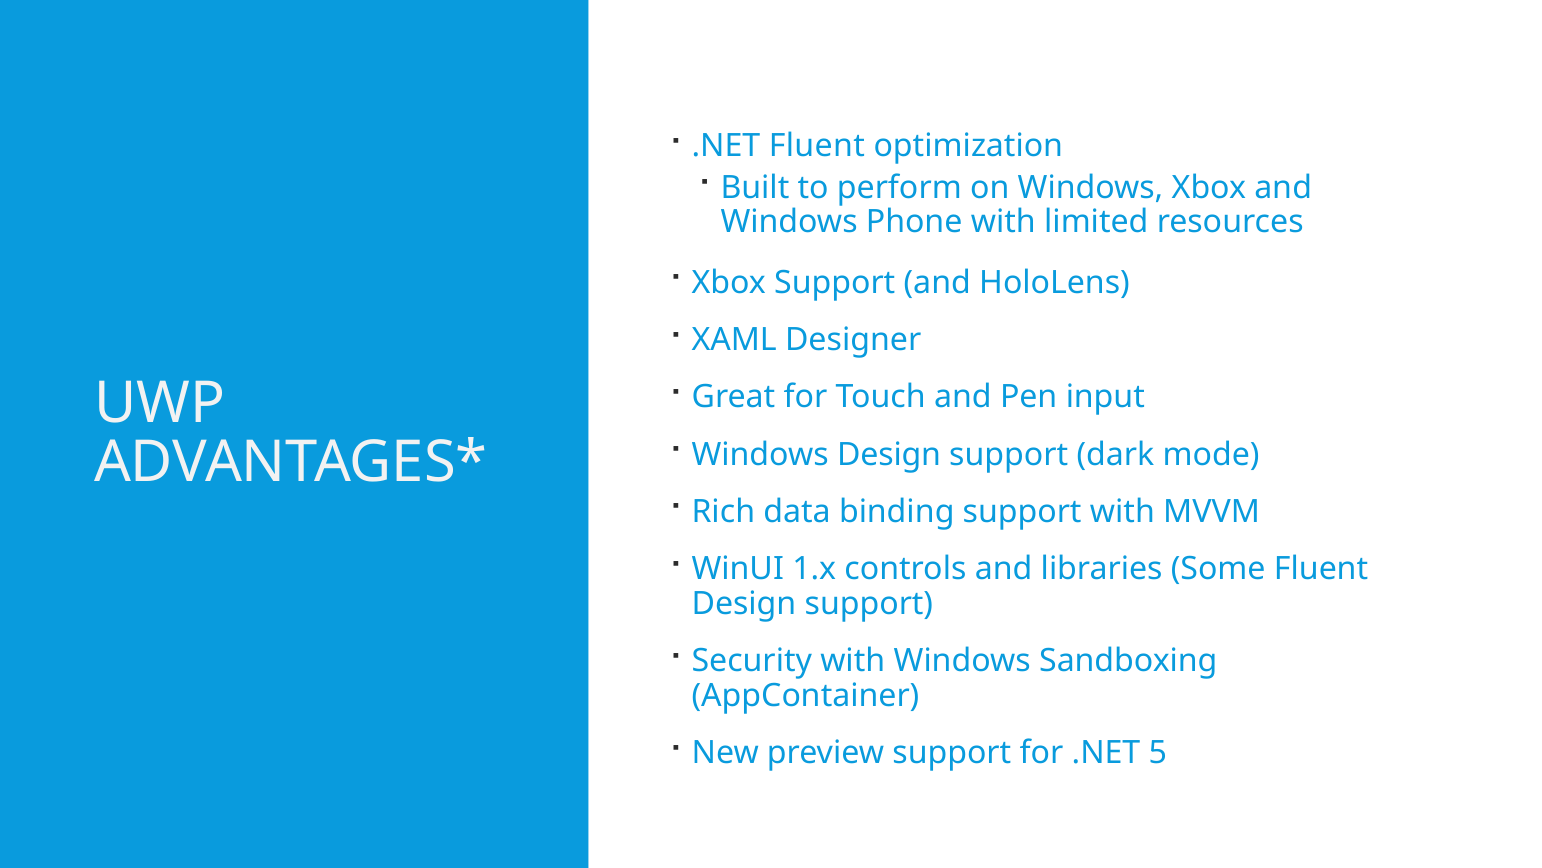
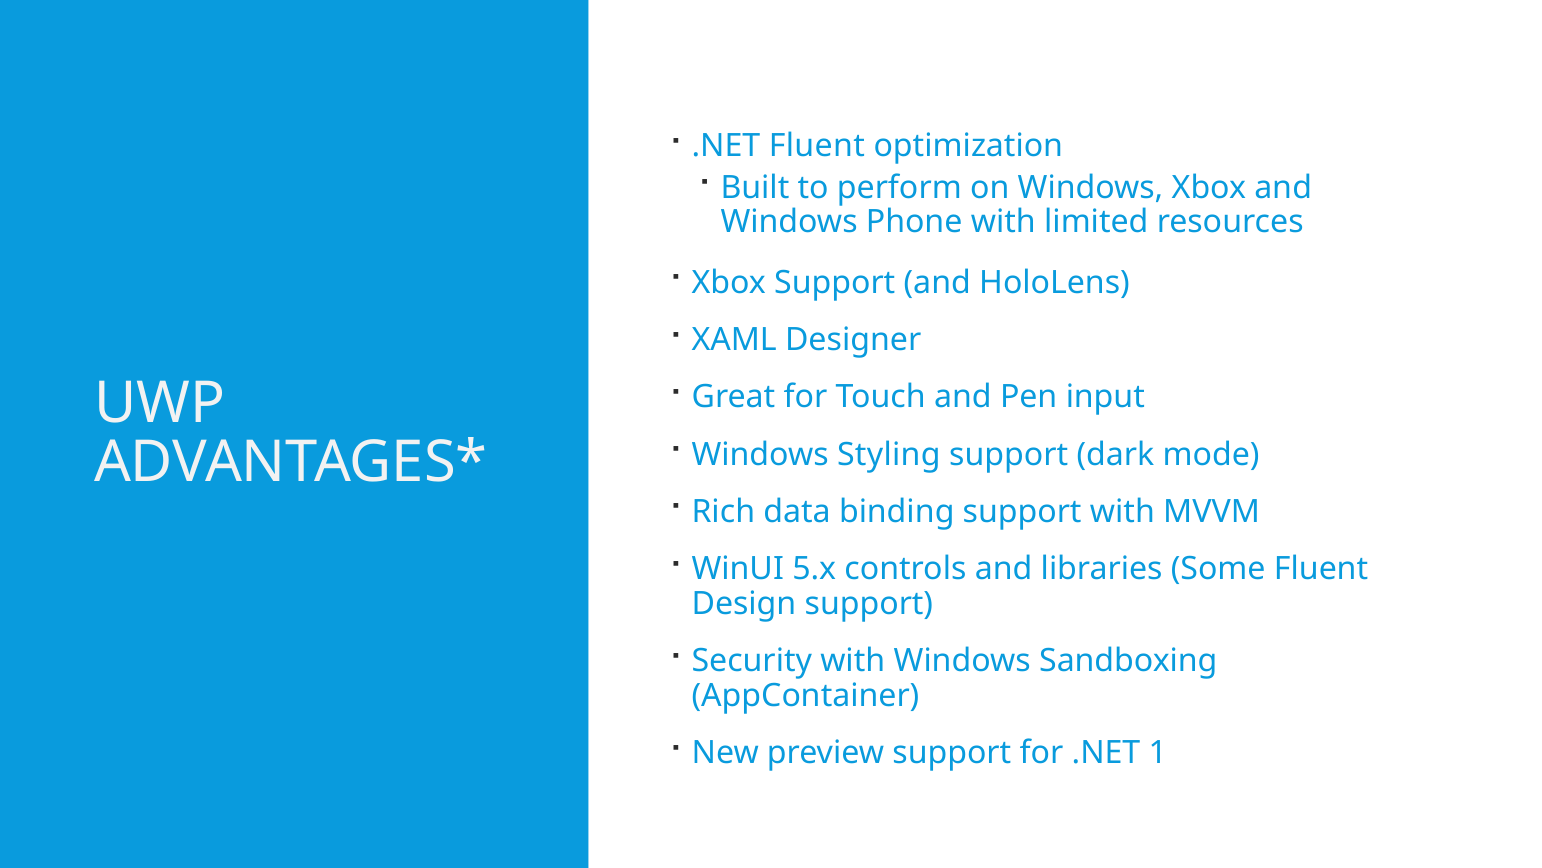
Windows Design: Design -> Styling (889, 454)
1.x: 1.x -> 5.x (814, 569)
5: 5 -> 1 (1158, 753)
